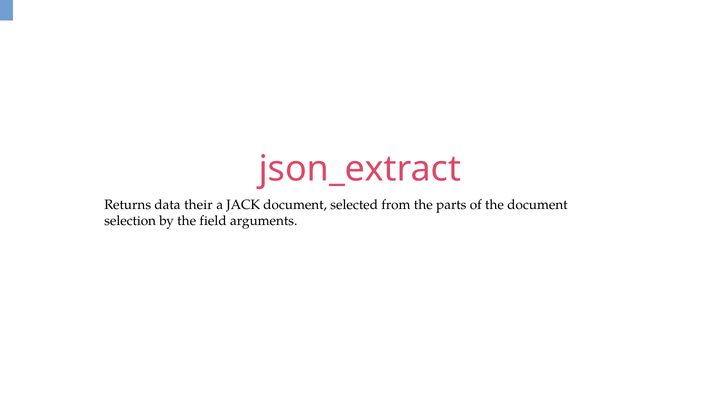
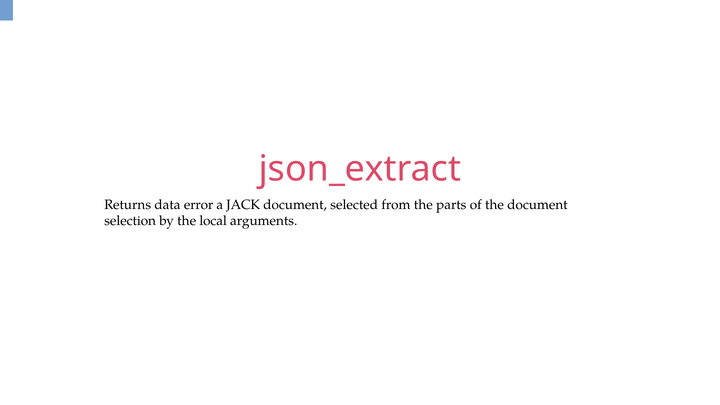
their: their -> error (199, 205)
field: field -> local (213, 221)
